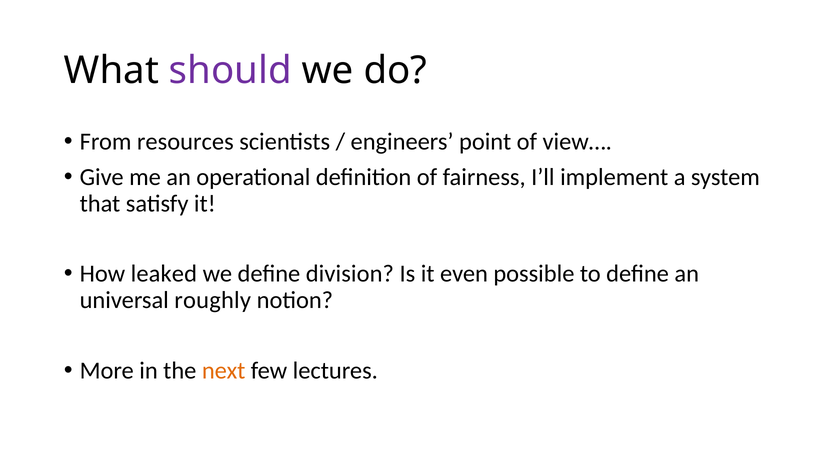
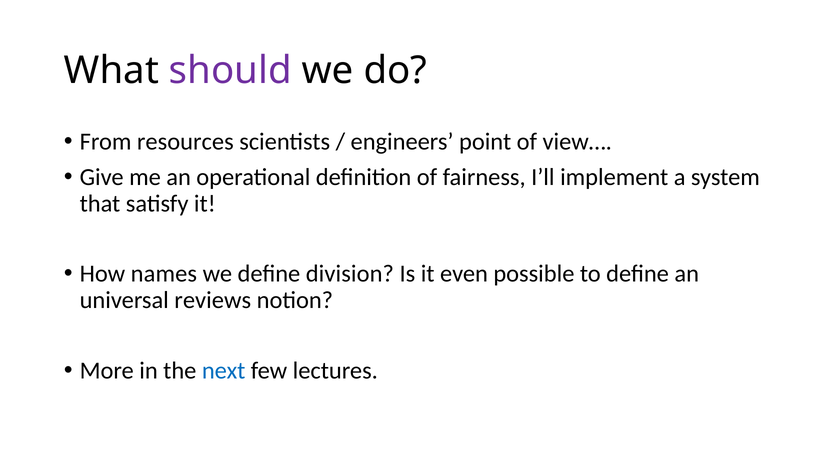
leaked: leaked -> names (164, 274)
roughly: roughly -> reviews (213, 300)
next colour: orange -> blue (224, 371)
